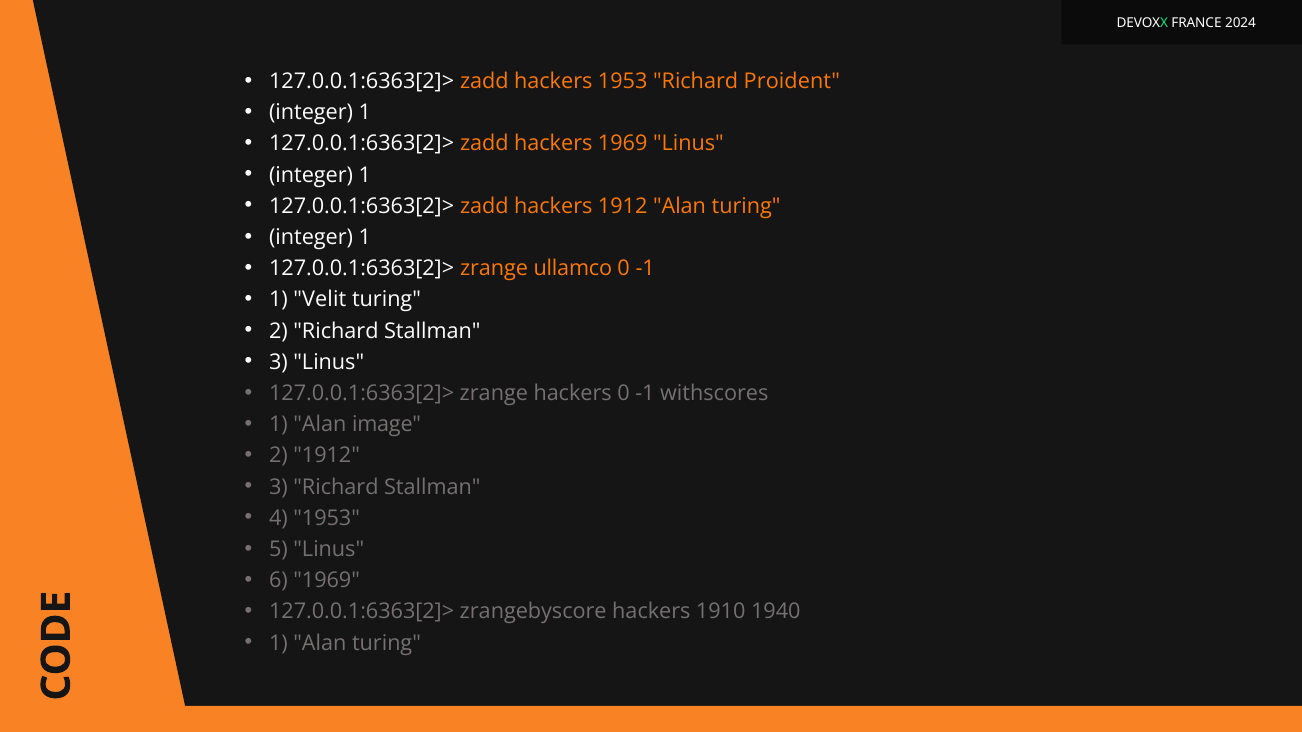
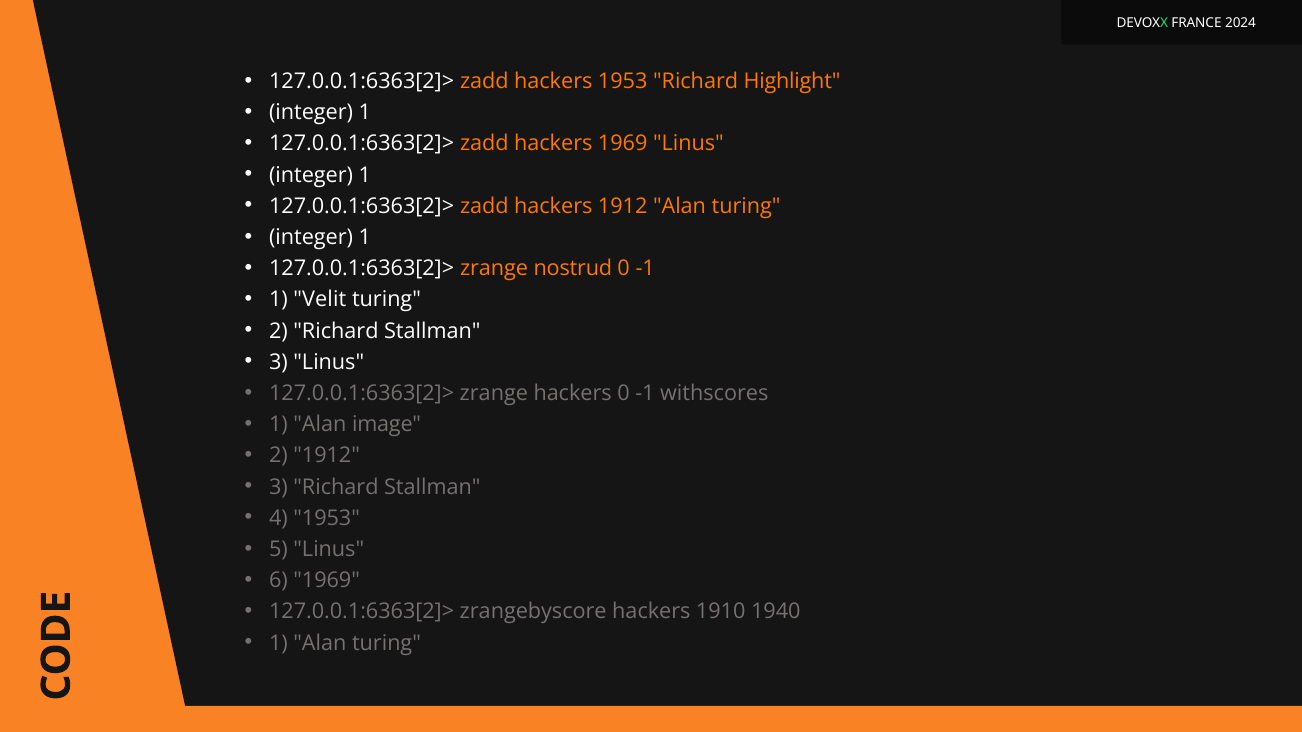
Proident: Proident -> Highlight (792, 81)
ullamco: ullamco -> nostrud (573, 269)
